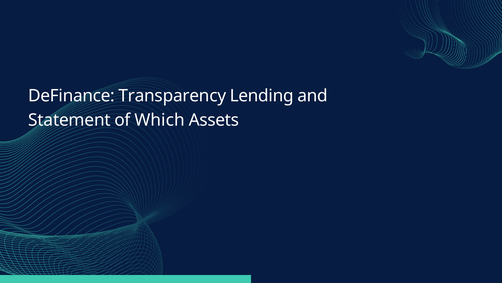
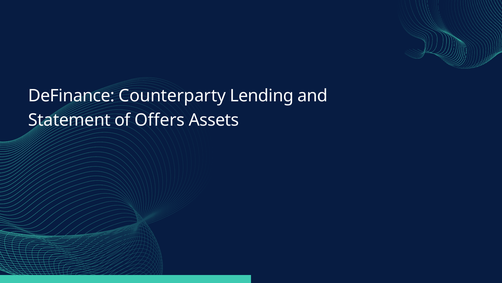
Transparency: Transparency -> Counterparty (172, 96)
Which: Which -> Offers (160, 120)
